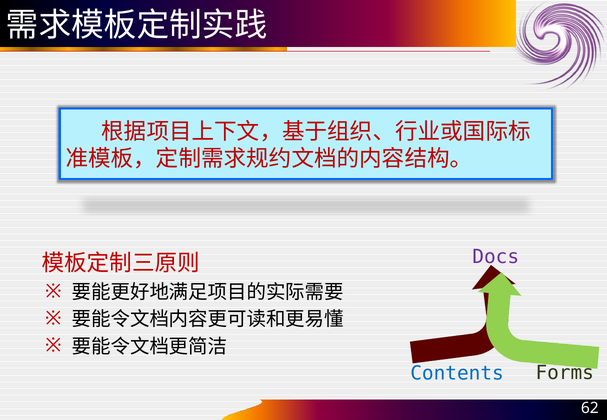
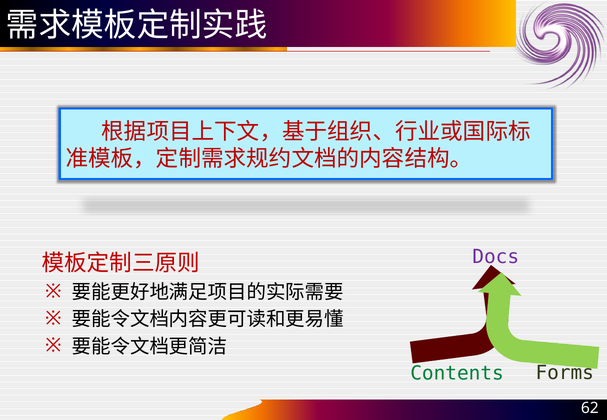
Contents colour: blue -> green (457, 374)
